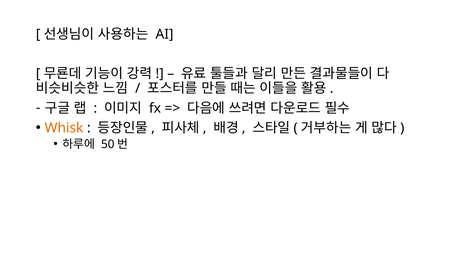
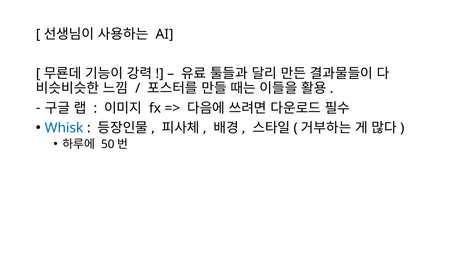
Whisk colour: orange -> blue (64, 128)
